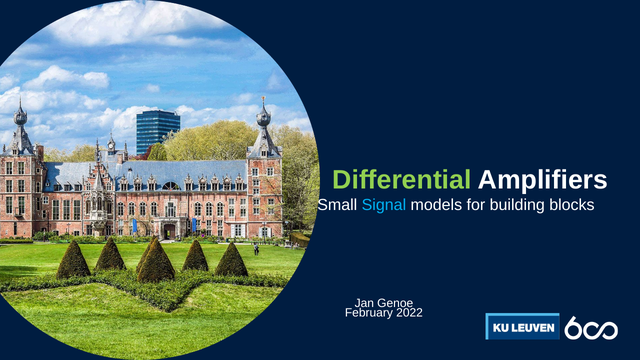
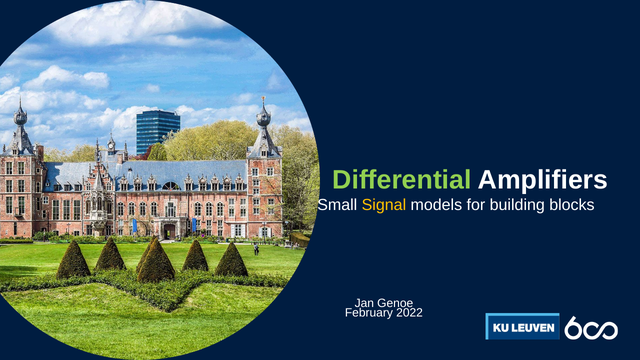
Signal colour: light blue -> yellow (384, 205)
